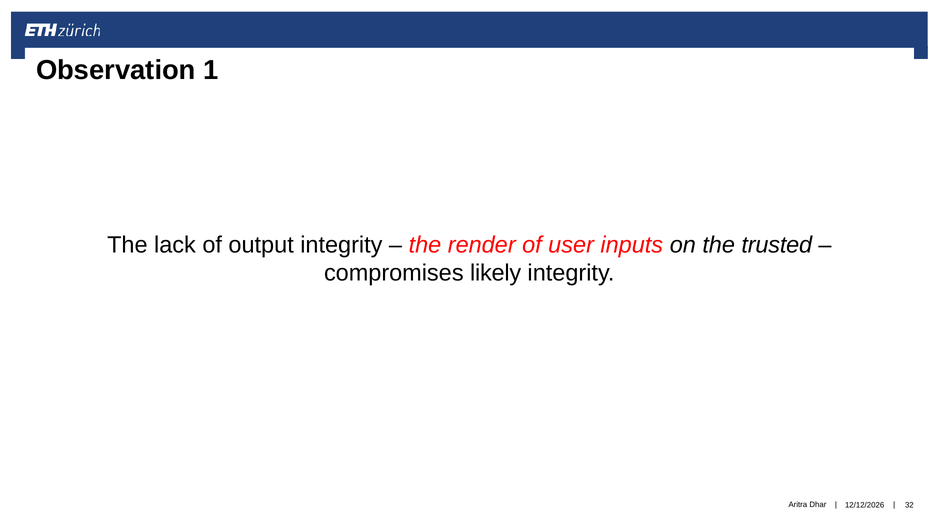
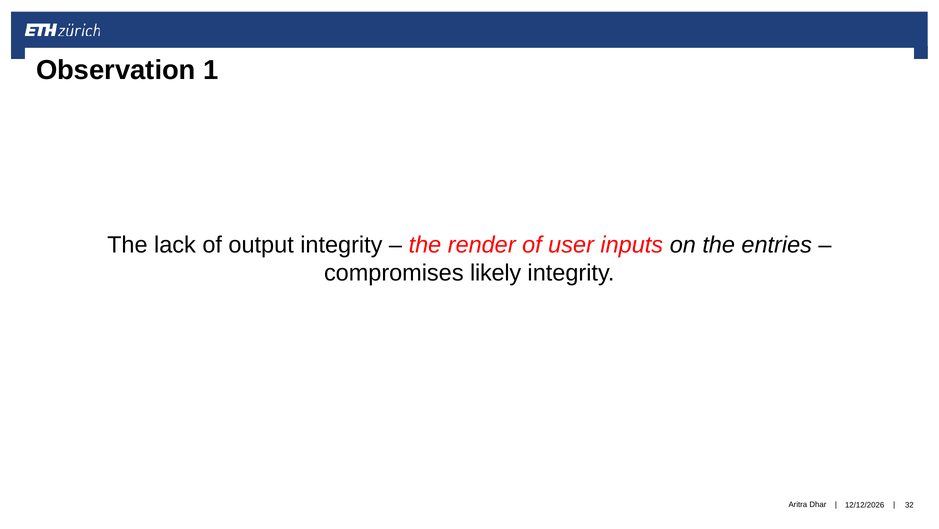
trusted: trusted -> entries (777, 245)
